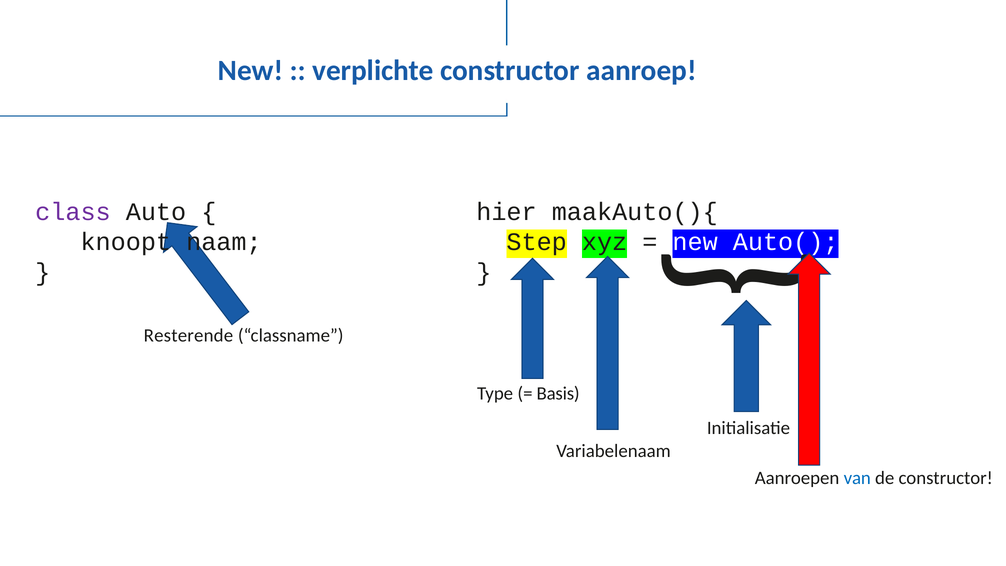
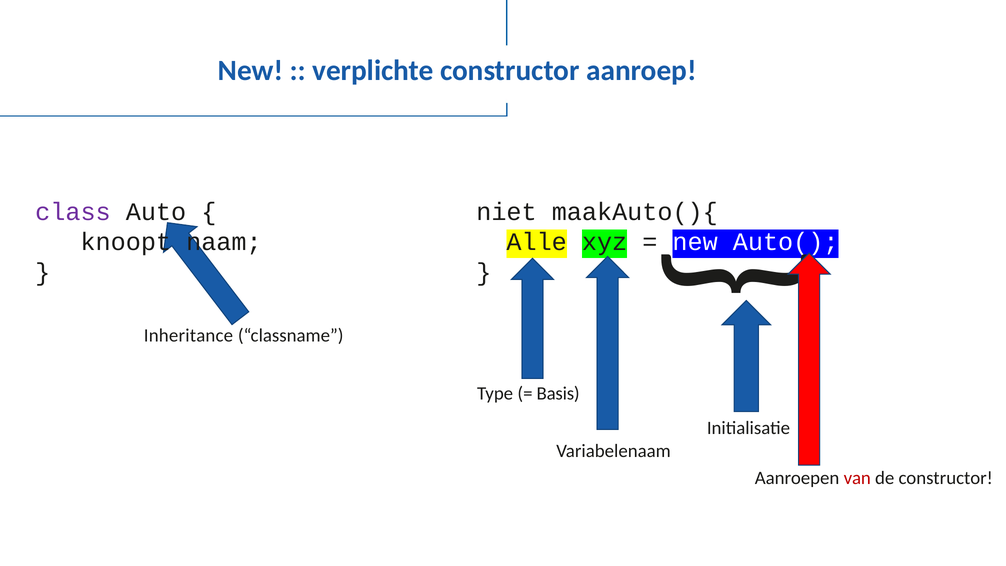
hier: hier -> niet (506, 212)
Step: Step -> Alle (537, 242)
Resterende: Resterende -> Inheritance (188, 335)
van colour: blue -> red (857, 478)
